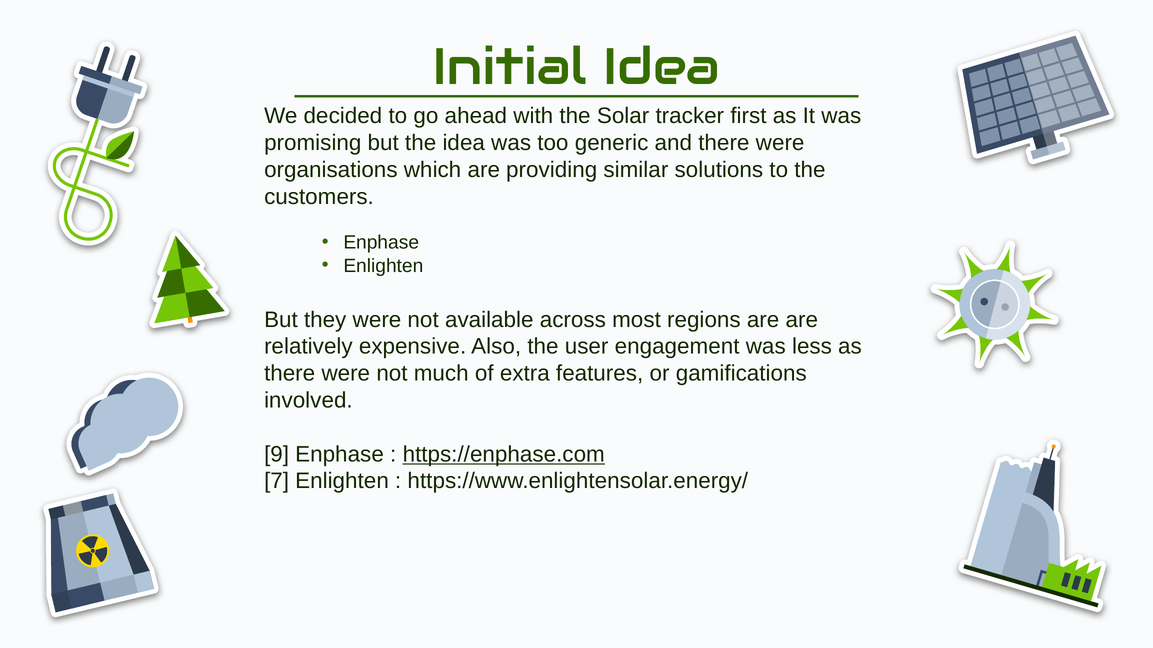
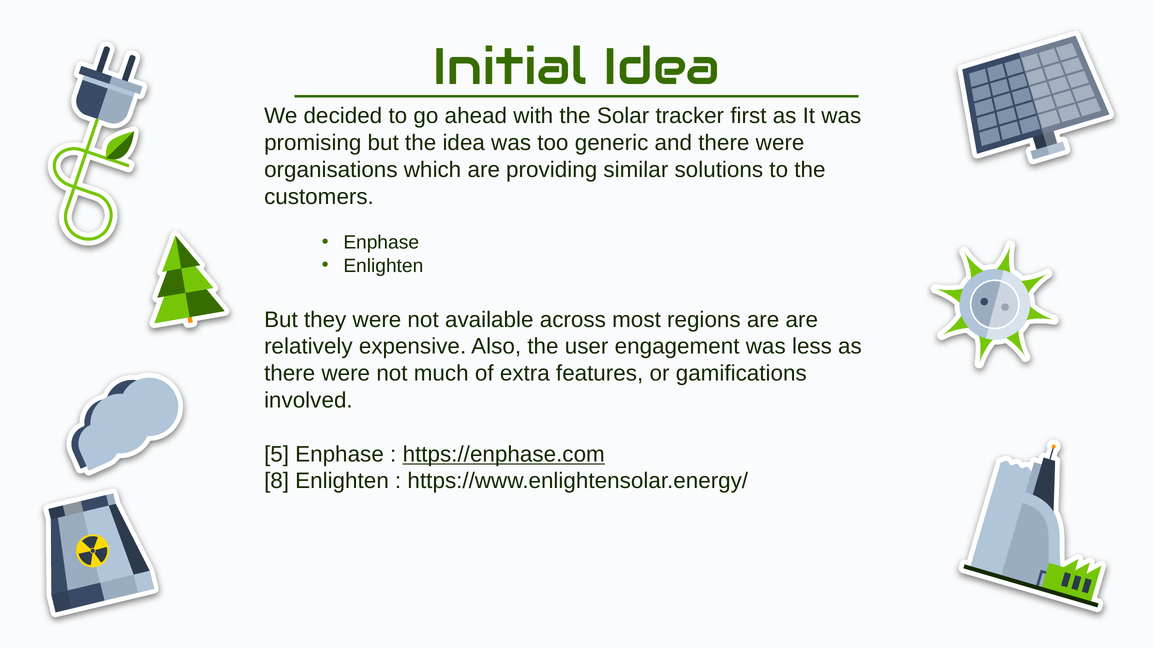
9: 9 -> 5 (277, 455)
7: 7 -> 8 (277, 481)
